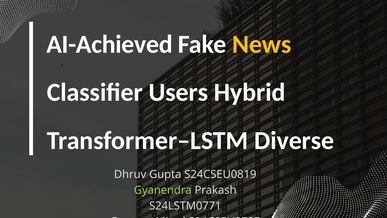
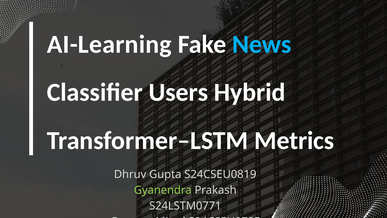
AI-Achieved: AI-Achieved -> AI-Learning (109, 44)
News colour: yellow -> light blue (262, 44)
Diverse: Diverse -> Metrics (294, 140)
